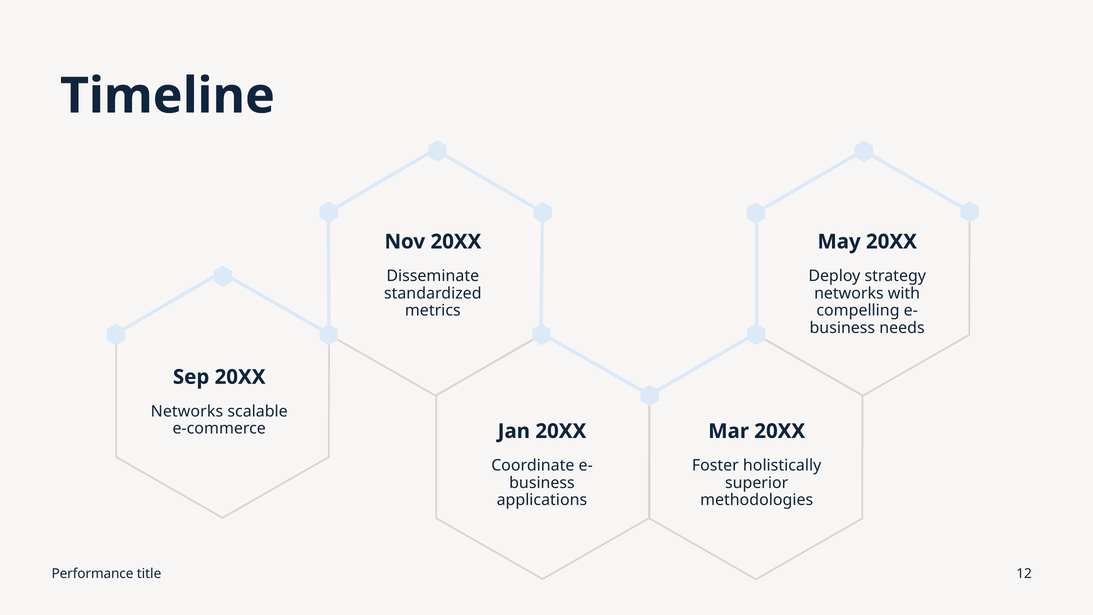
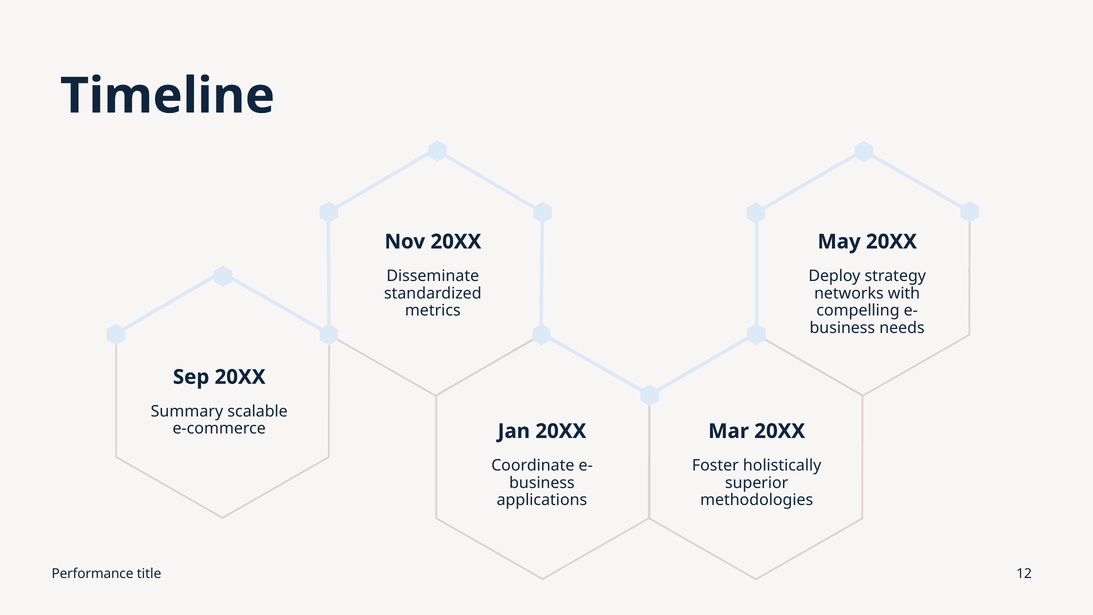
Networks: Networks -> Summary (187, 411)
